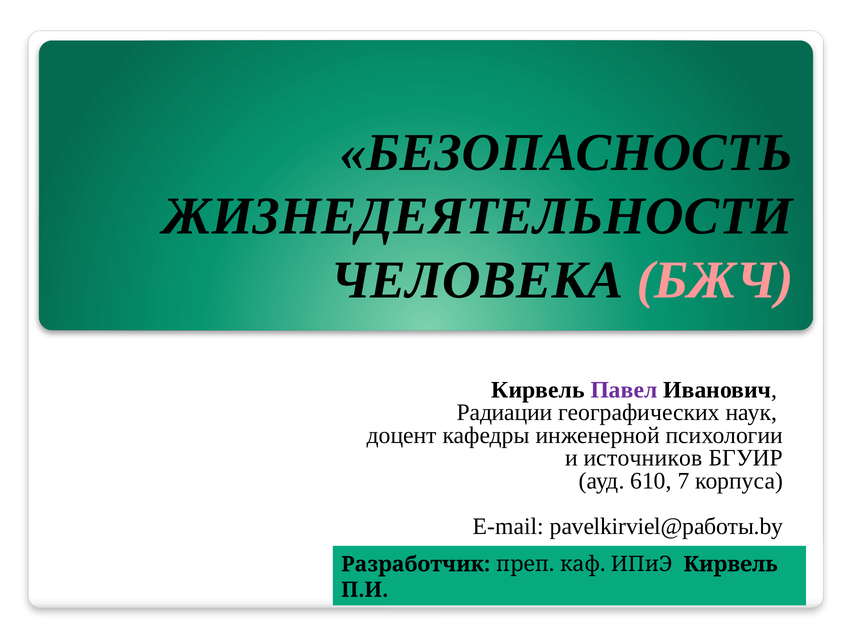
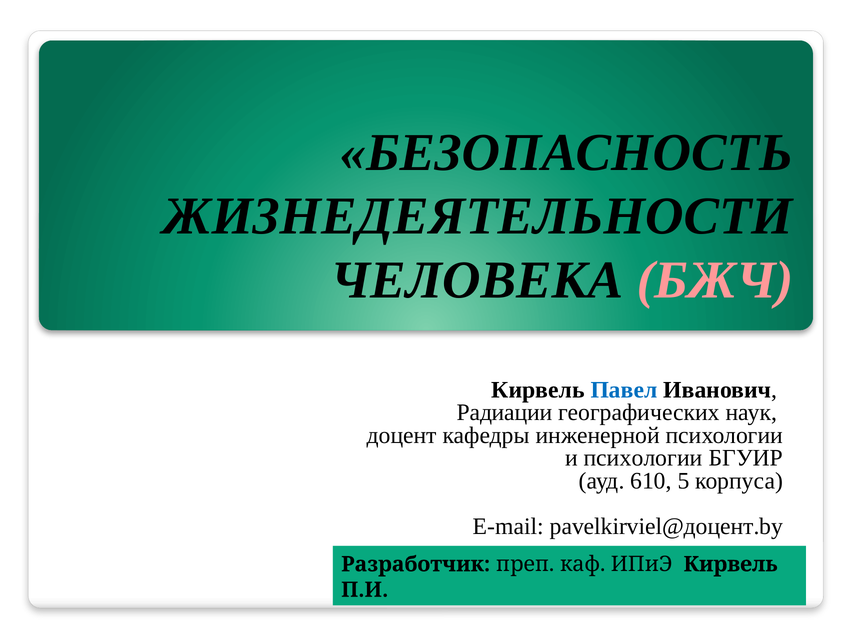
Павел colour: purple -> blue (624, 390)
и источников: источников -> психологии (643, 458)
7: 7 -> 5 (684, 481)
pavelkirviel@работы.by: pavelkirviel@работы.by -> pavelkirviel@доцент.by (666, 526)
